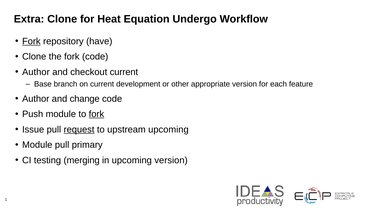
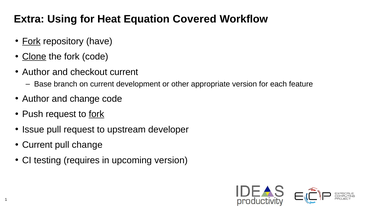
Extra Clone: Clone -> Using (62, 19)
Undergo: Undergo -> Covered (195, 19)
Clone underline: none -> present (34, 56)
Push module: module -> request (61, 114)
request underline: present -> none (79, 129)
upstream upcoming: upcoming -> developer (168, 129)
Module: Module -> Current (37, 145)
pull primary: primary -> change (87, 145)
merging: merging -> requires (82, 160)
